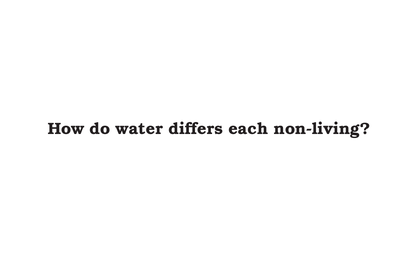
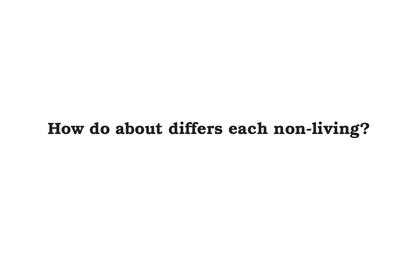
water: water -> about (139, 129)
